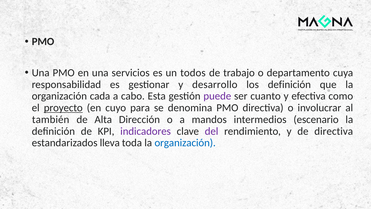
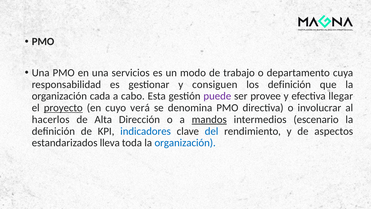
todos: todos -> modo (193, 73)
desarrollo: desarrollo -> consiguen (215, 84)
cuanto: cuanto -> provee (266, 96)
como: como -> llegar (341, 96)
para: para -> verá (140, 108)
también: también -> hacerlos (51, 119)
mandos underline: none -> present (209, 119)
indicadores colour: purple -> blue (146, 131)
del colour: purple -> blue (212, 131)
de directiva: directiva -> aspectos (334, 131)
